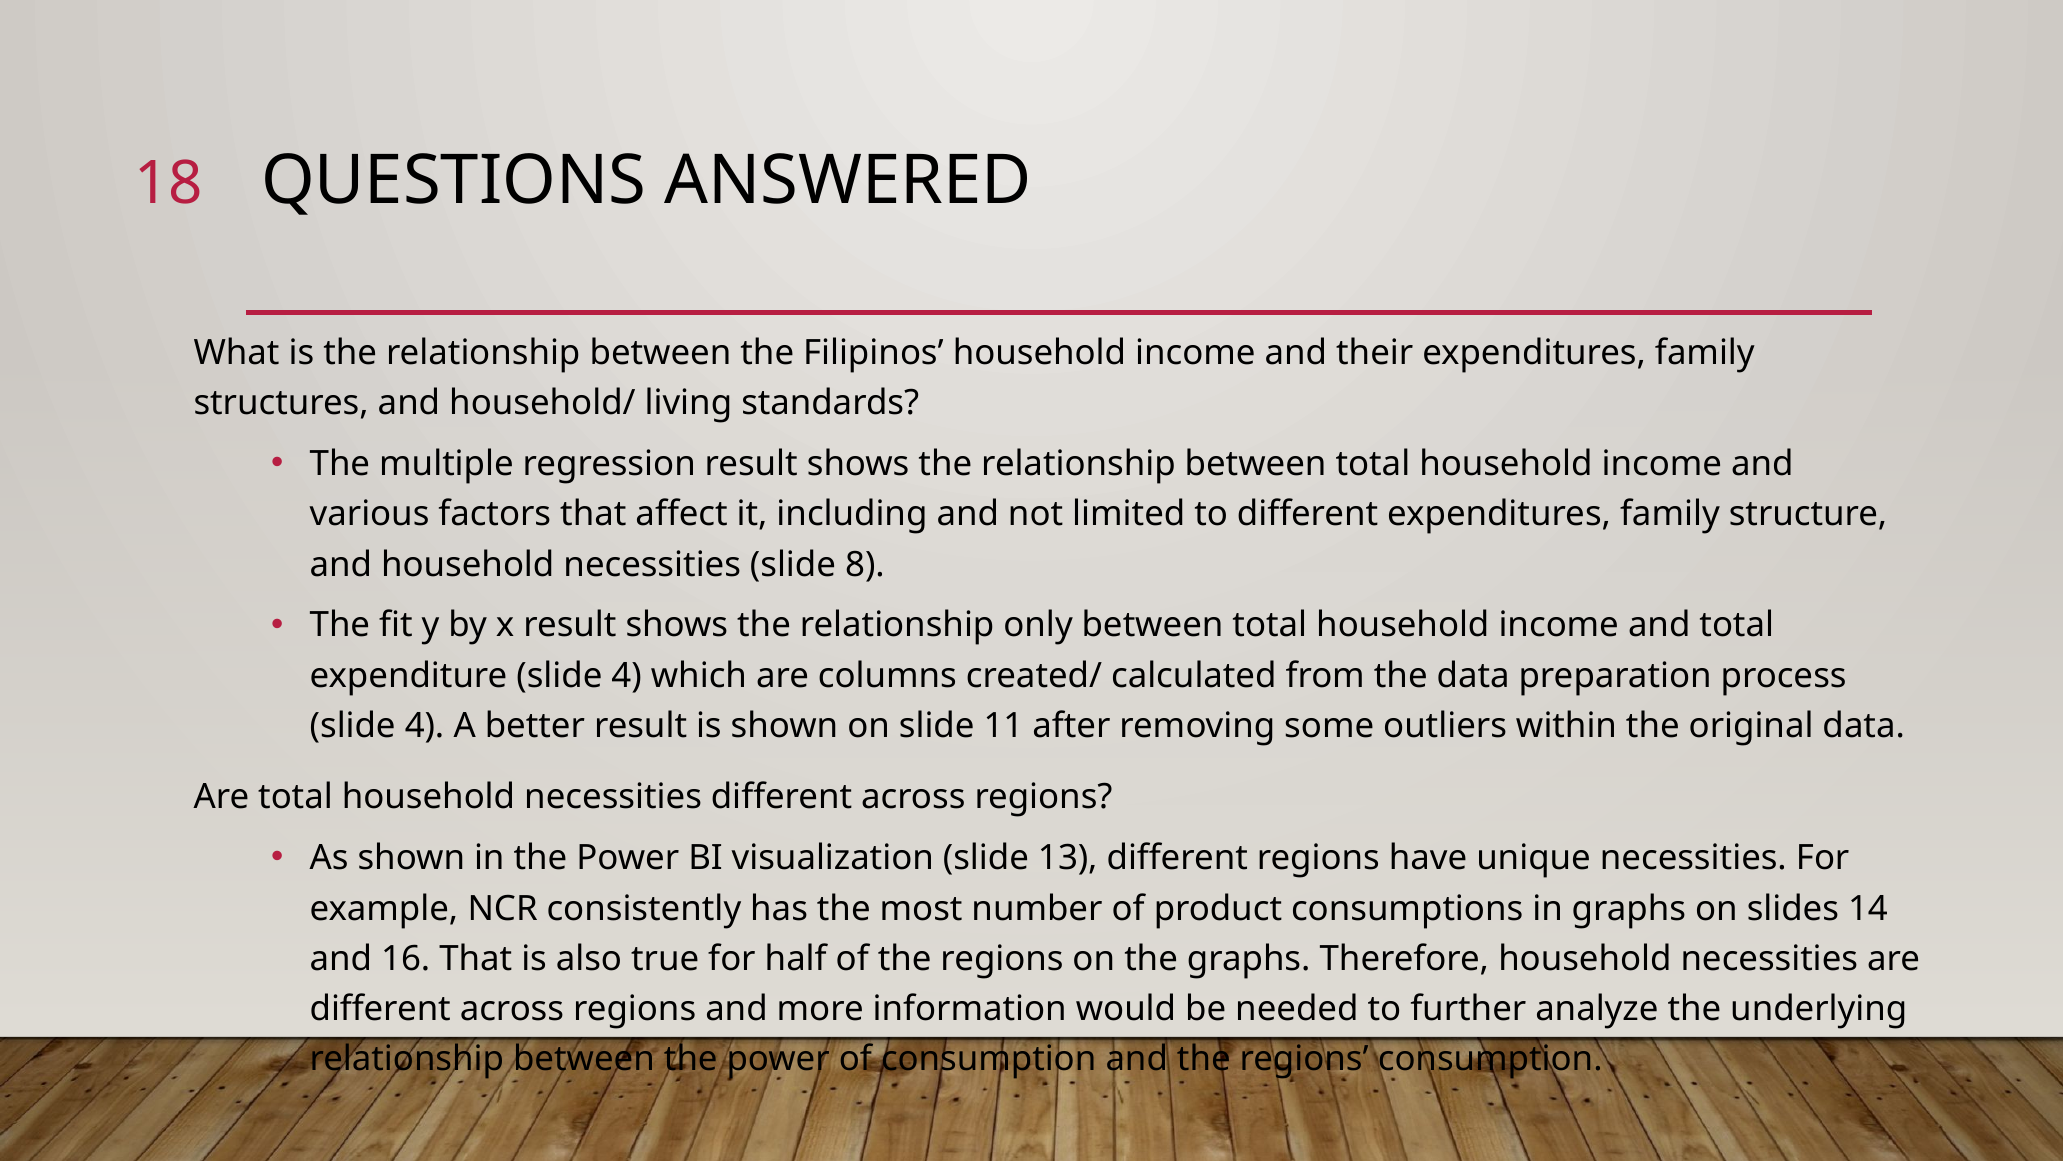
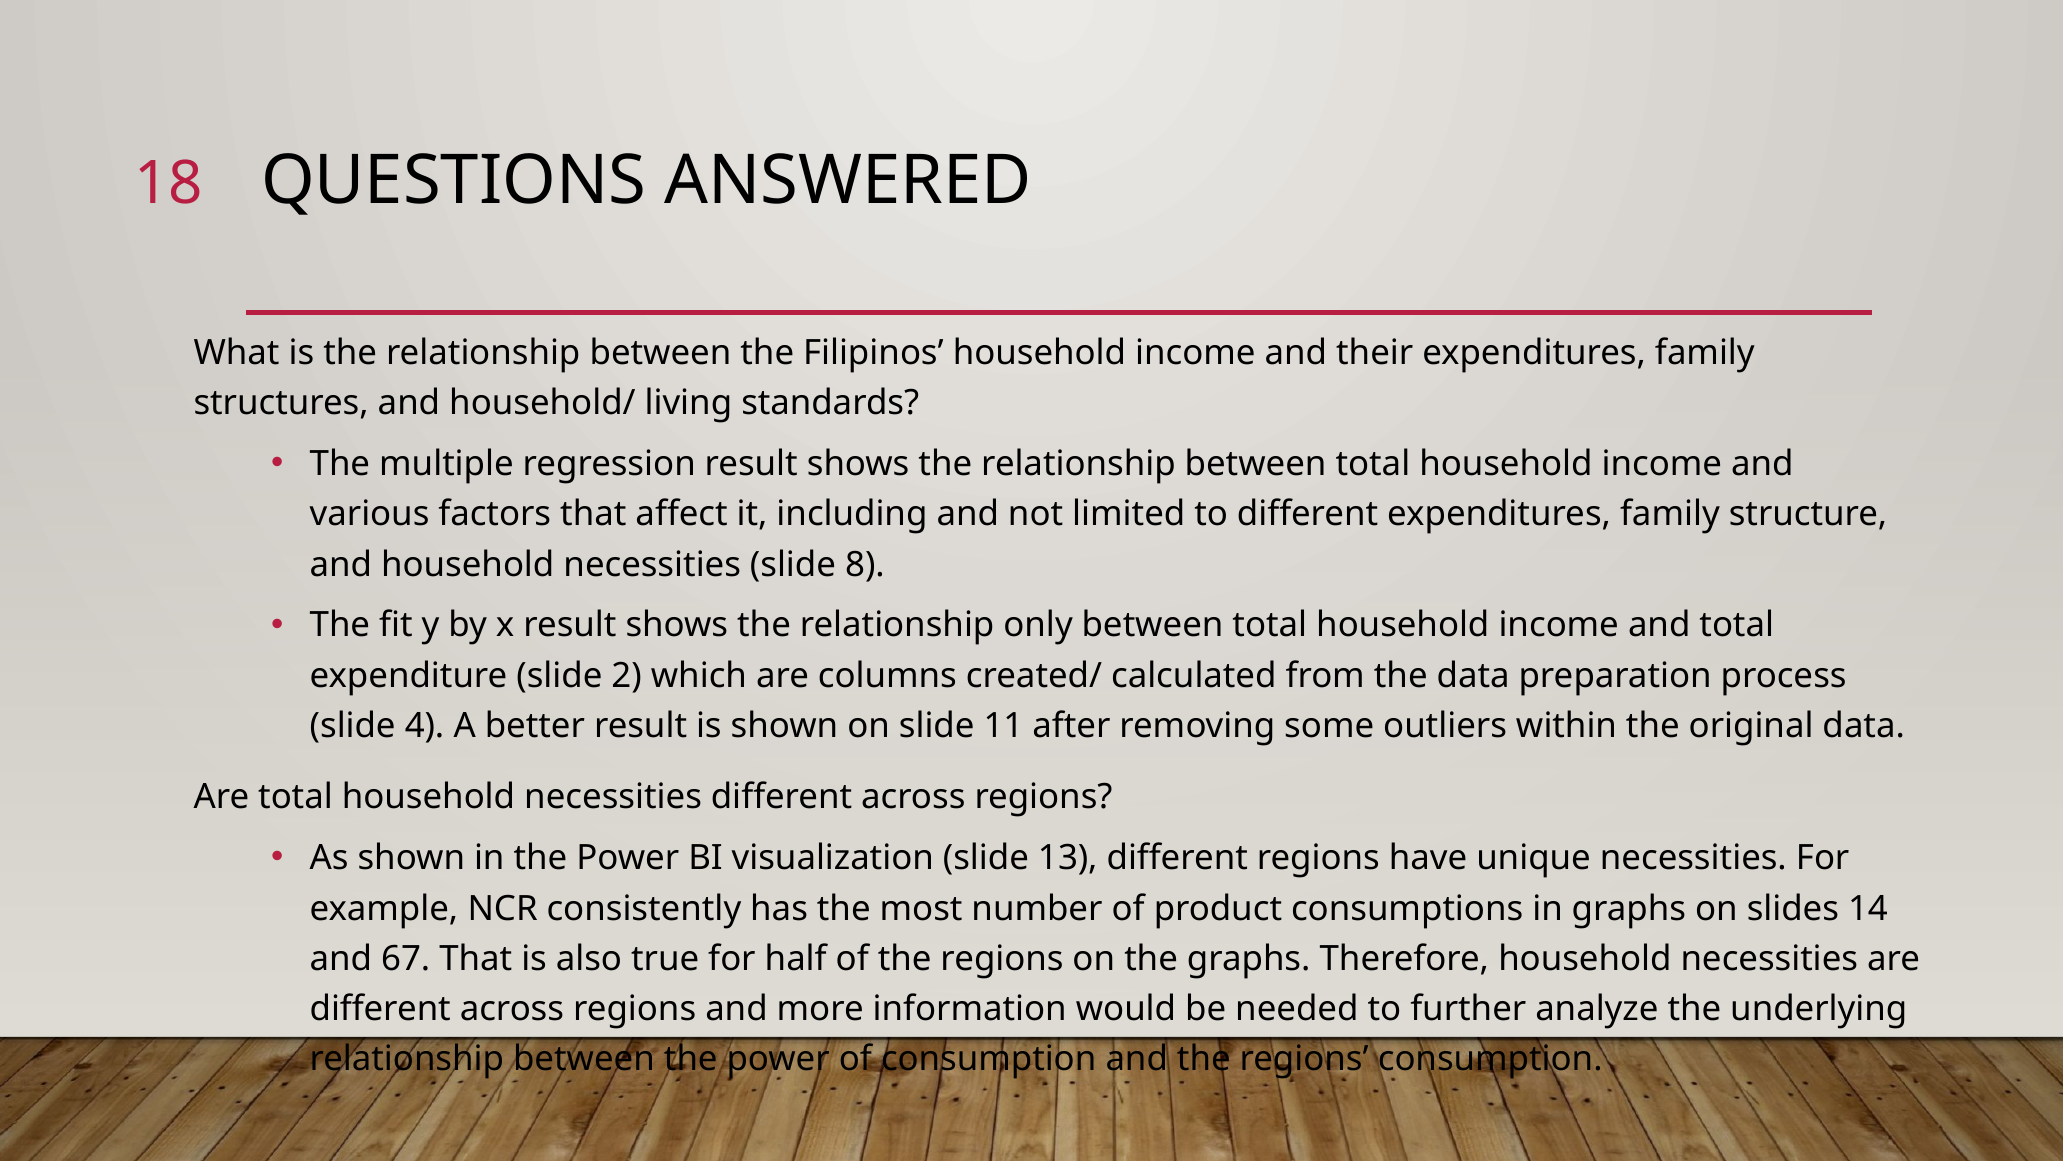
expenditure slide 4: 4 -> 2 (627, 675)
16: 16 -> 67 (406, 958)
